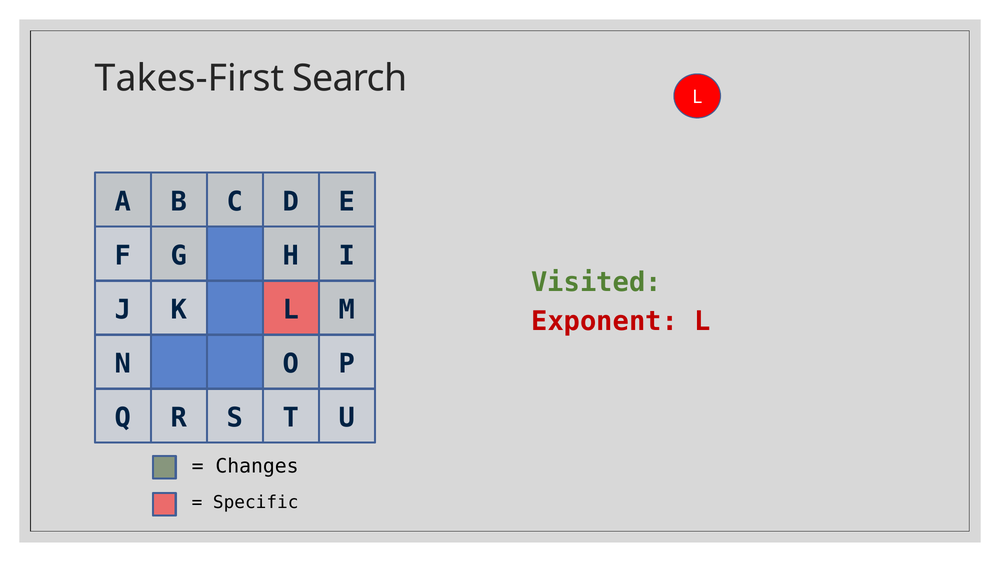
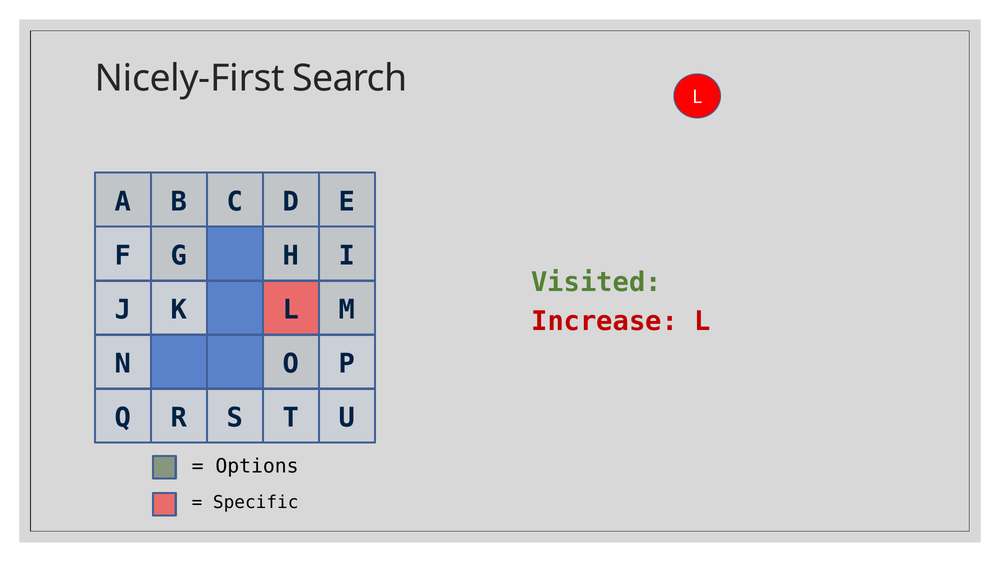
Takes-First: Takes-First -> Nicely-First (190, 78)
Exponent: Exponent -> Increase (605, 321)
Changes: Changes -> Options (257, 467)
